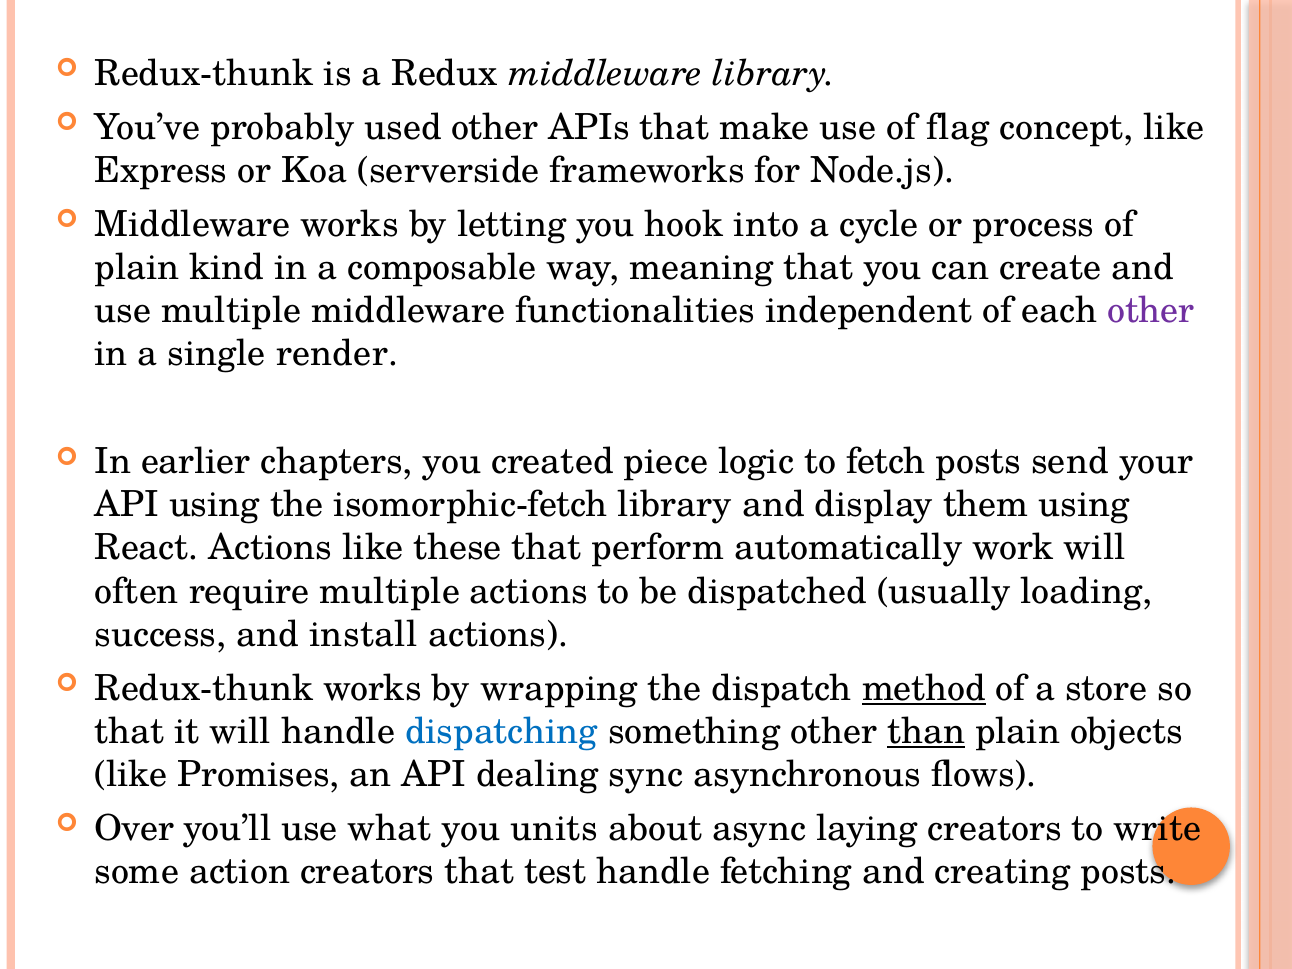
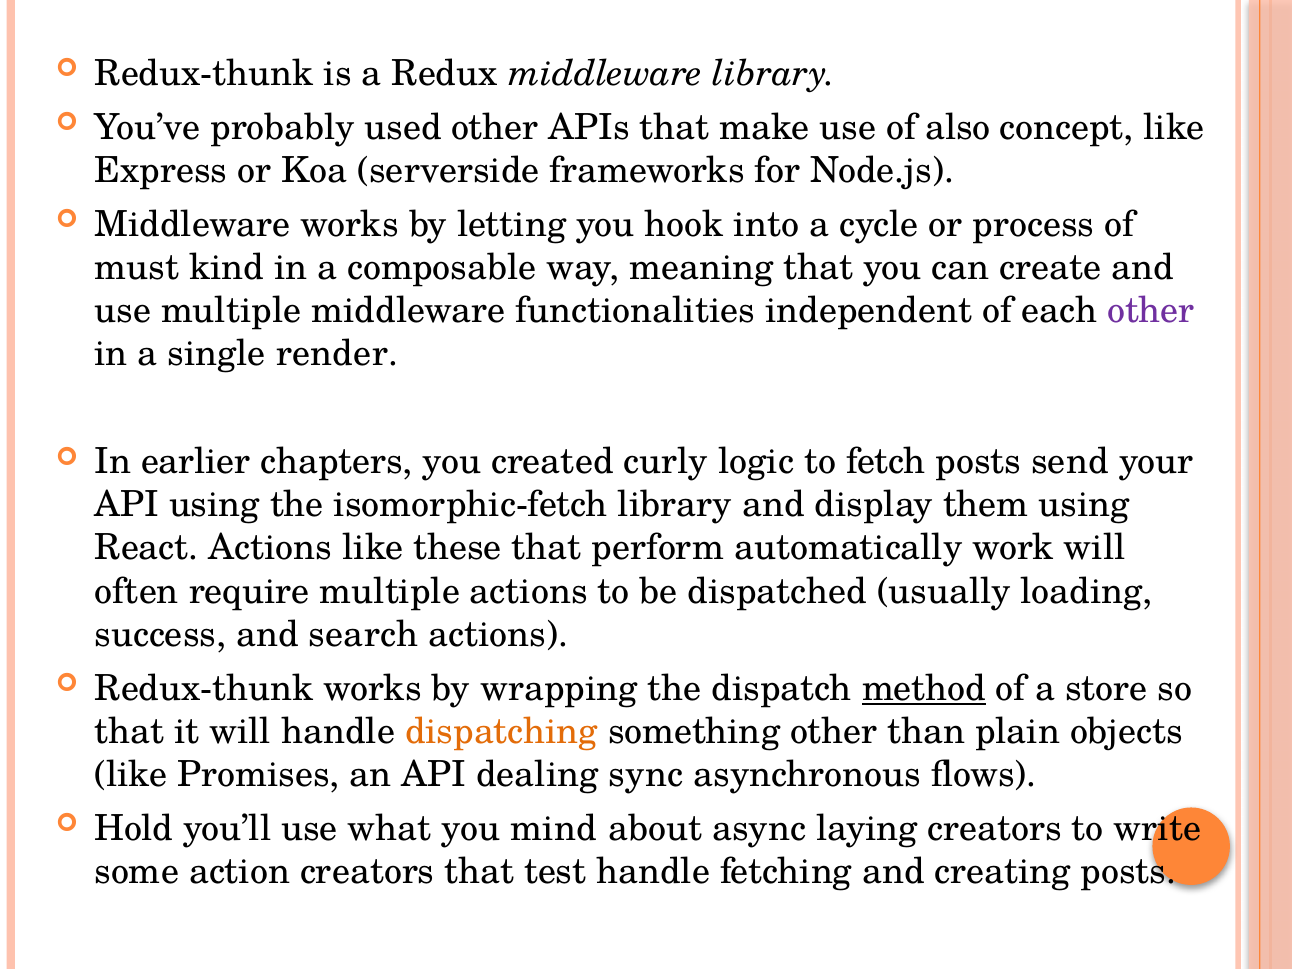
flag: flag -> also (958, 127)
plain: plain -> must (137, 268)
piece: piece -> curly (666, 462)
install: install -> search (364, 634)
dispatching colour: blue -> orange (502, 731)
than underline: present -> none (926, 731)
Over: Over -> Hold (134, 828)
units: units -> mind (554, 828)
